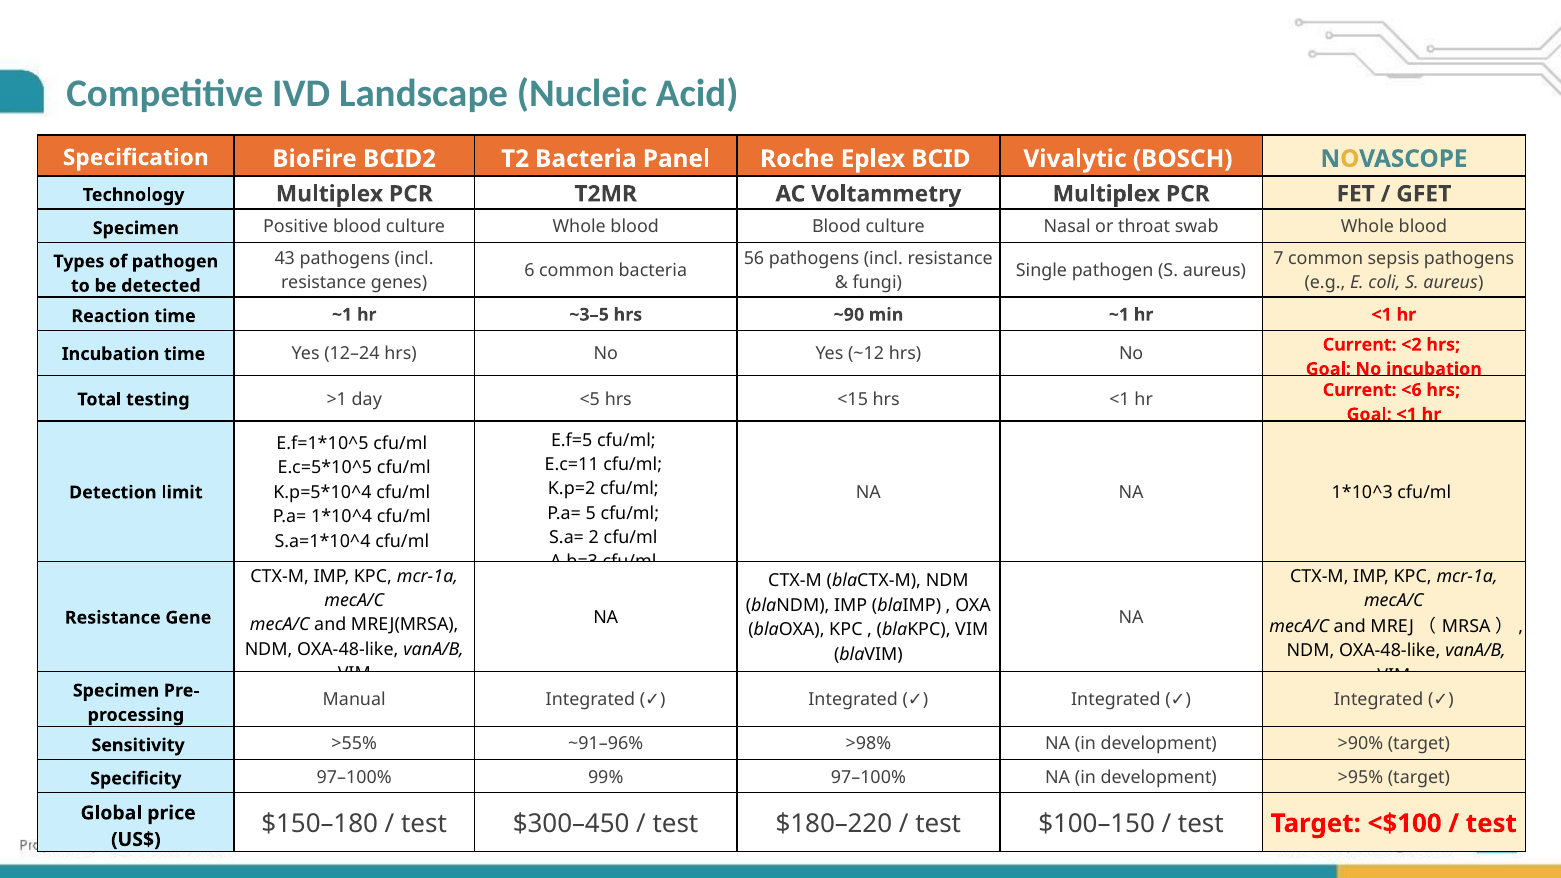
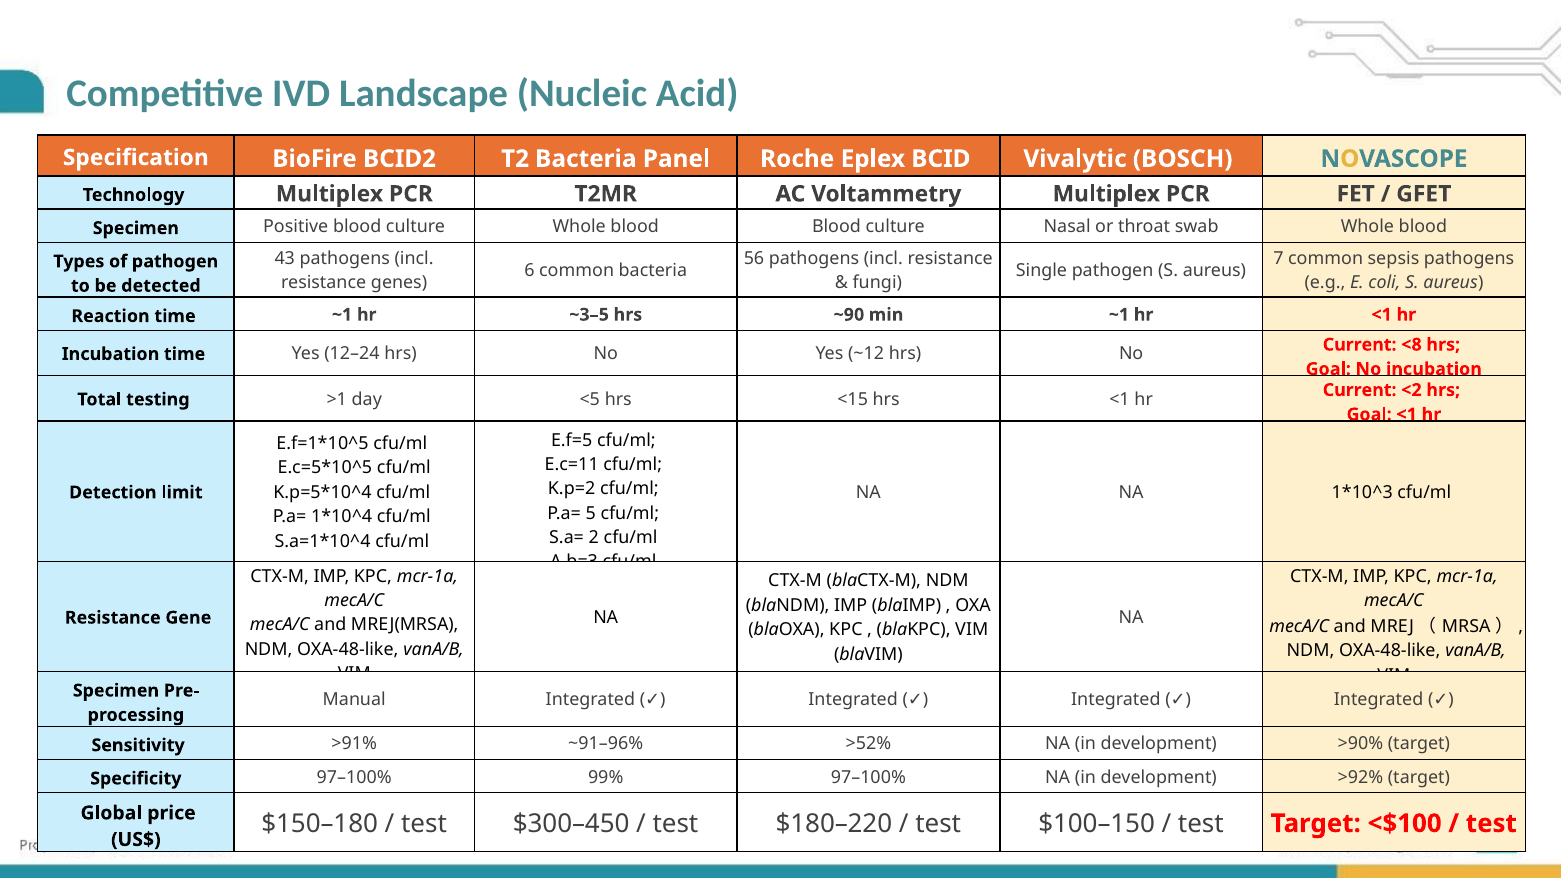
<2: <2 -> <8 (1411, 345)
<6: <6 -> <2 (1411, 390)
>55%: >55% -> >91% (354, 744)
>98%: >98% -> >52% (868, 744)
>95%: >95% -> >92% (1360, 777)
